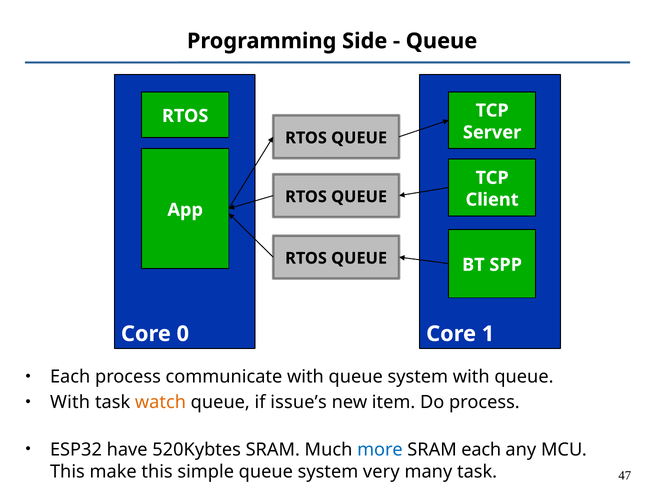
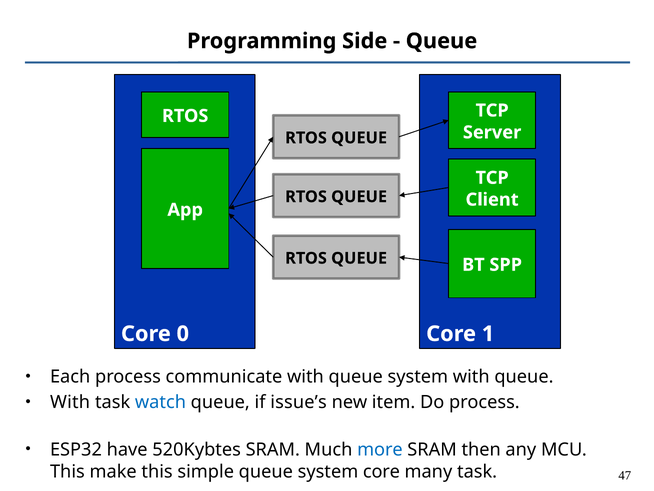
watch colour: orange -> blue (160, 402)
SRAM each: each -> then (481, 449)
system very: very -> core (381, 471)
